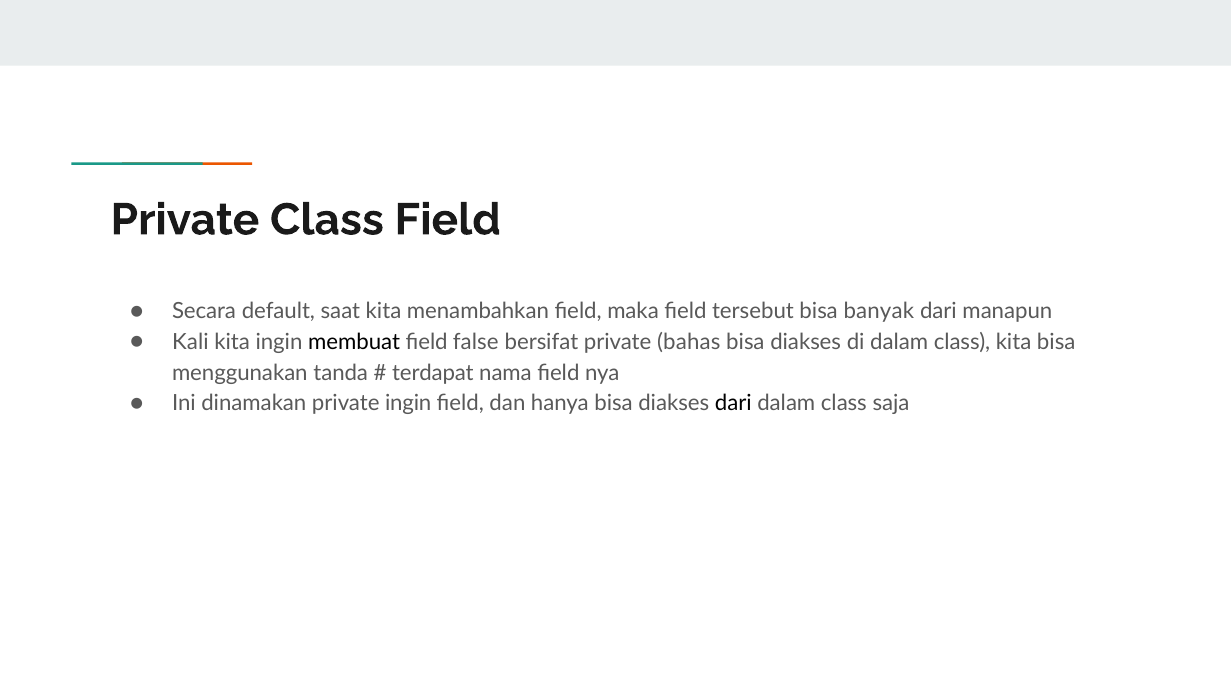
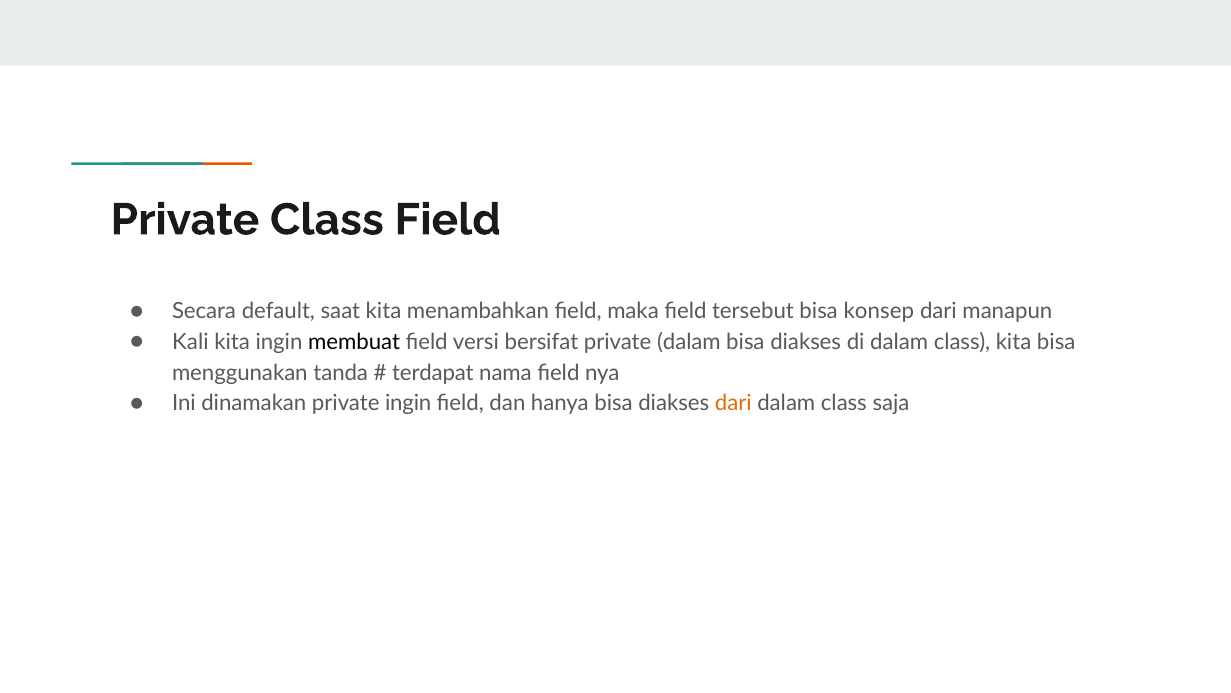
banyak: banyak -> konsep (879, 311)
false: false -> versi (476, 342)
private bahas: bahas -> dalam (689, 342)
dari colour: black -> orange (733, 403)
